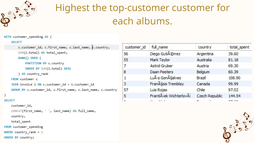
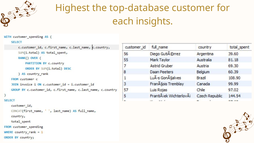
top-customer: top-customer -> top-database (139, 8)
albums: albums -> insights (154, 21)
